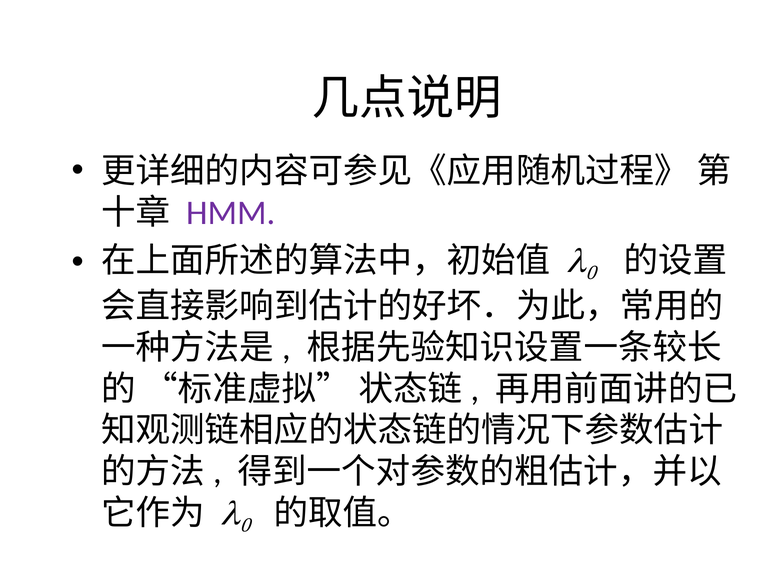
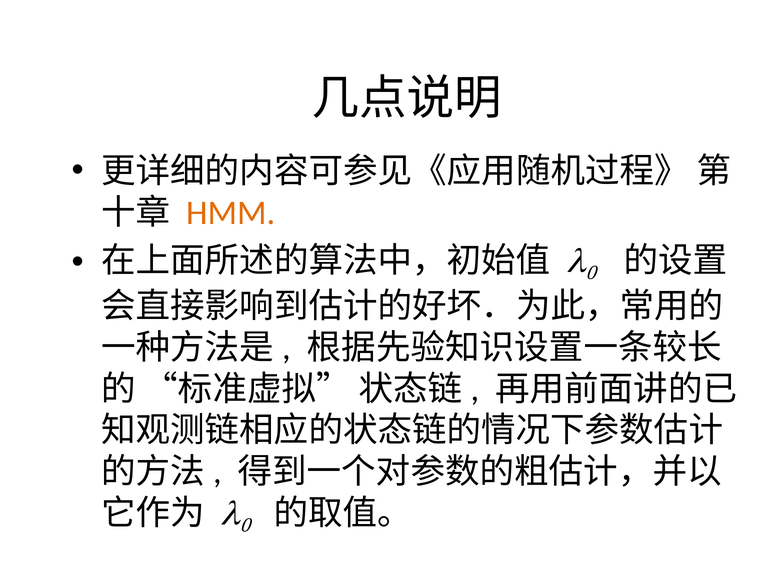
HMM colour: purple -> orange (231, 213)
